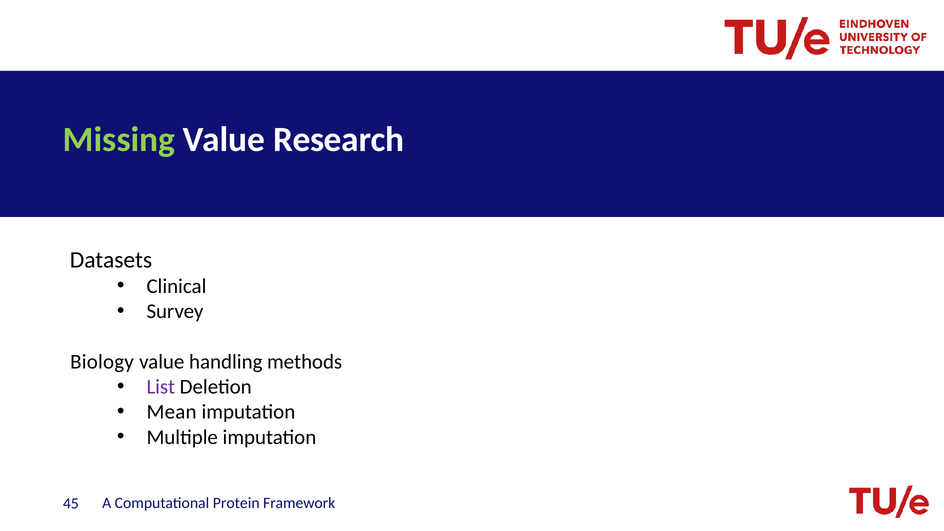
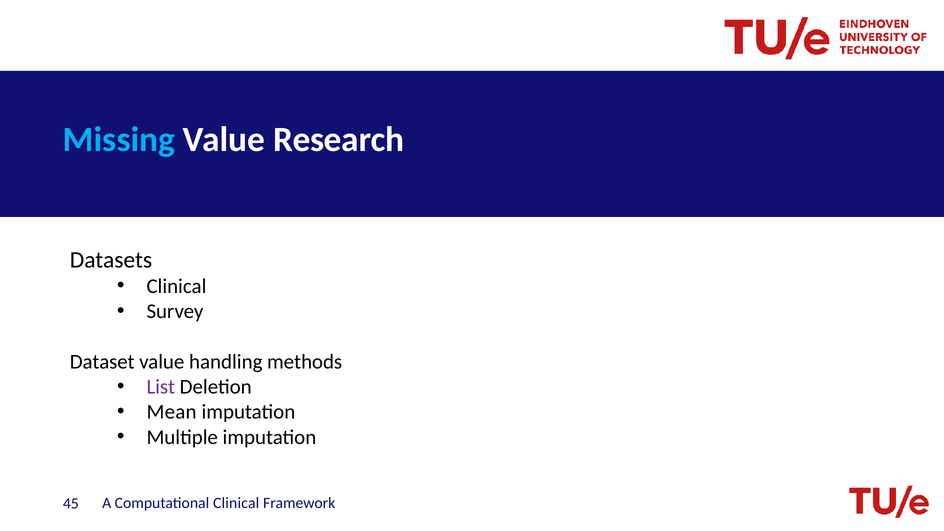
Missing colour: light green -> light blue (119, 139)
Biology: Biology -> Dataset (102, 362)
Computational Protein: Protein -> Clinical (236, 503)
